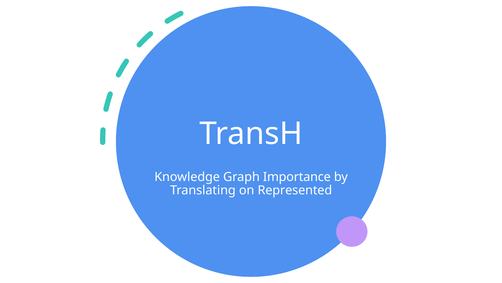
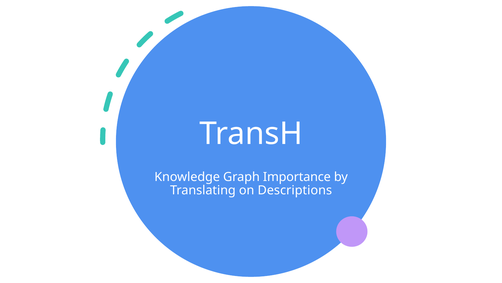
Represented: Represented -> Descriptions (295, 190)
